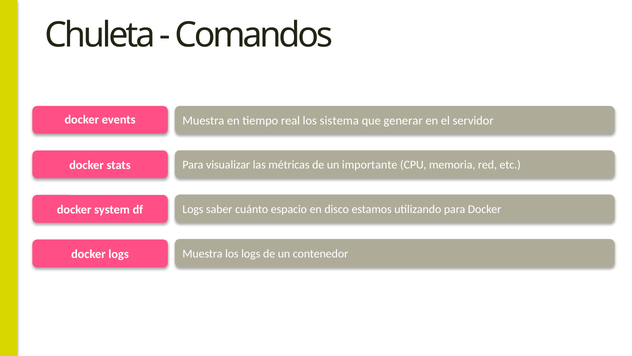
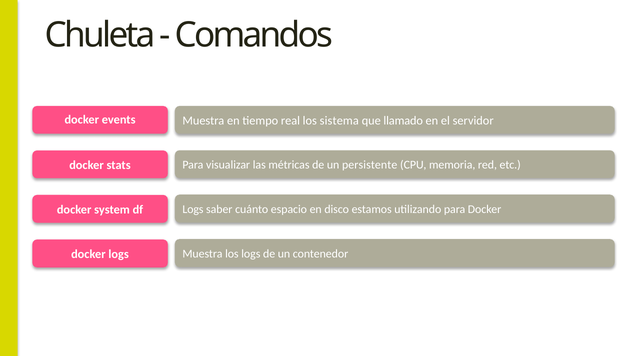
generar: generar -> llamado (403, 121)
importante: importante -> persistente (370, 165)
